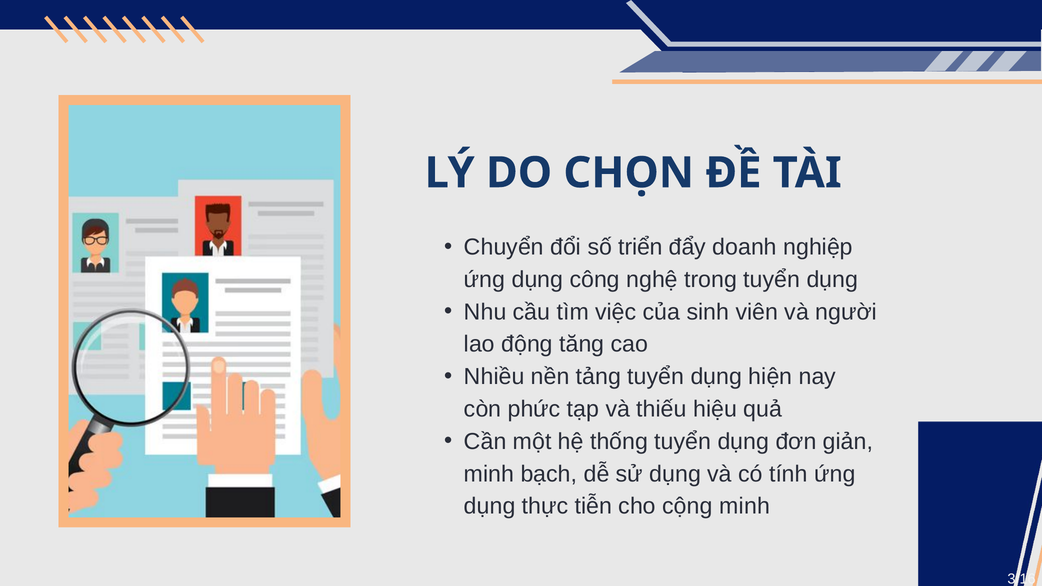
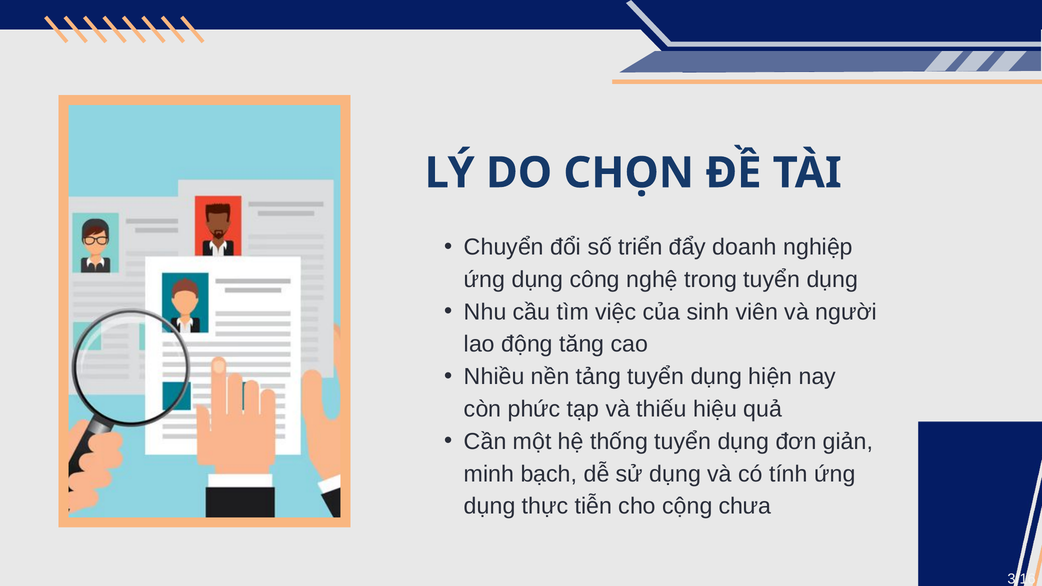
cộng minh: minh -> chưa (745, 506)
